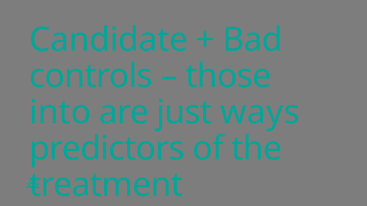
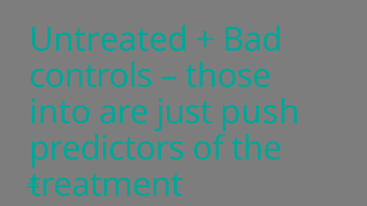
Candidate: Candidate -> Untreated (109, 40)
ways: ways -> push (260, 112)
